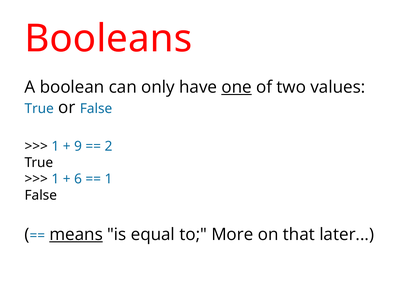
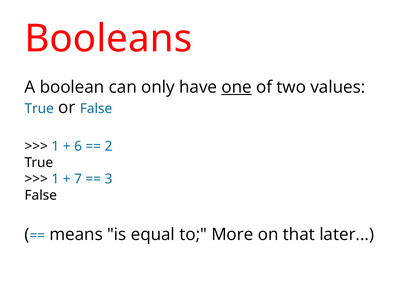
9: 9 -> 6 (78, 146)
6: 6 -> 7 (78, 179)
1: 1 -> 3 (108, 179)
means underline: present -> none (76, 234)
